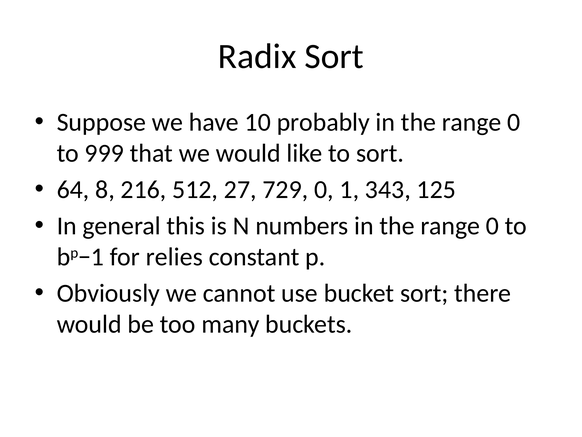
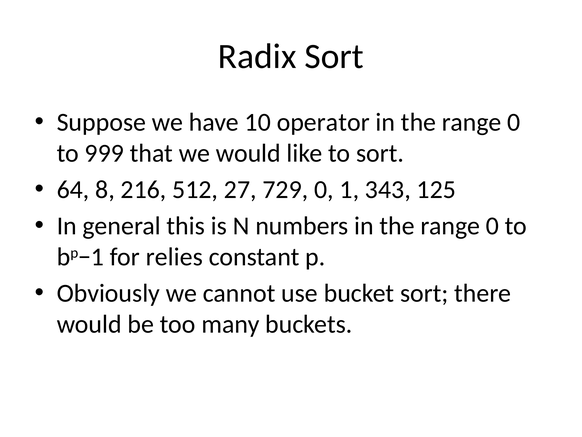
probably: probably -> operator (323, 122)
